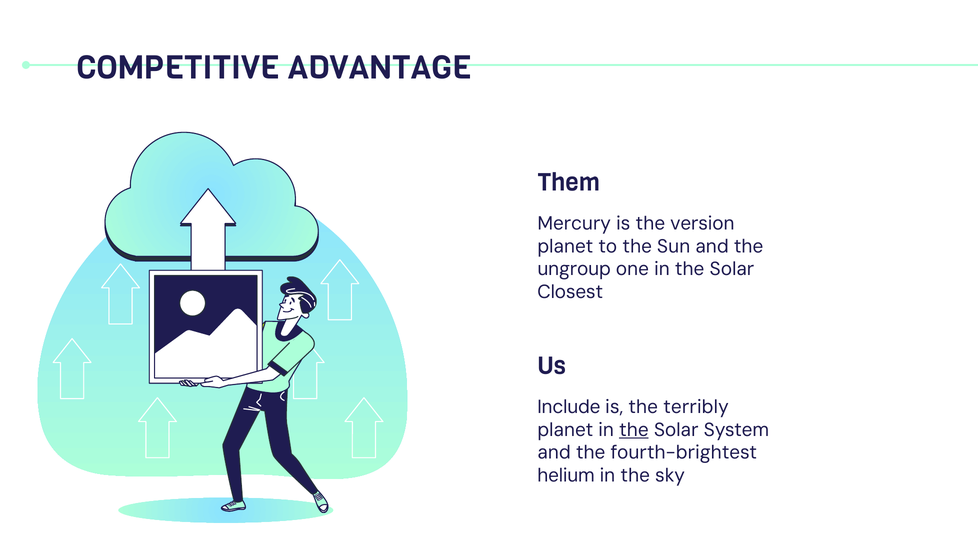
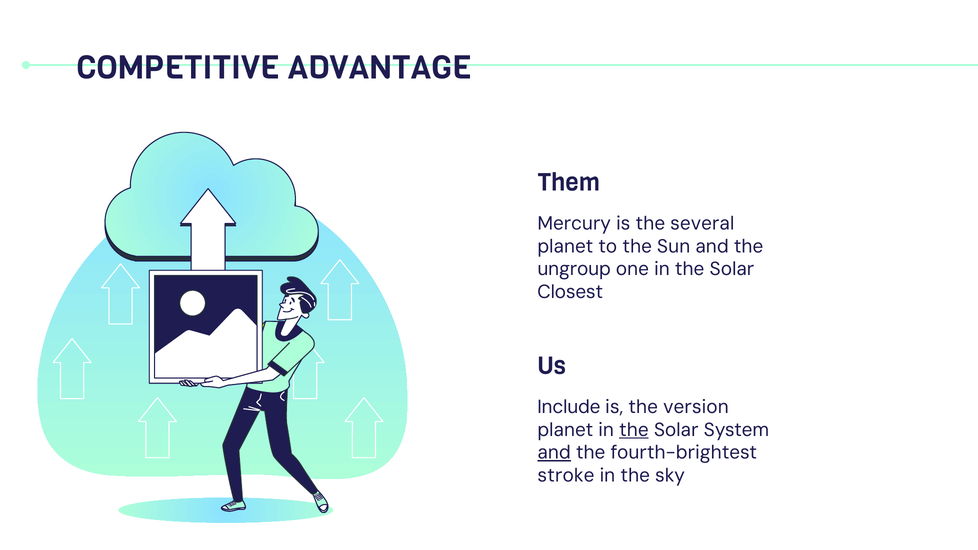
version: version -> several (702, 224)
terribly: terribly -> version (696, 407)
and underline: none -> present (554, 453)
helium: helium -> stroke (566, 476)
